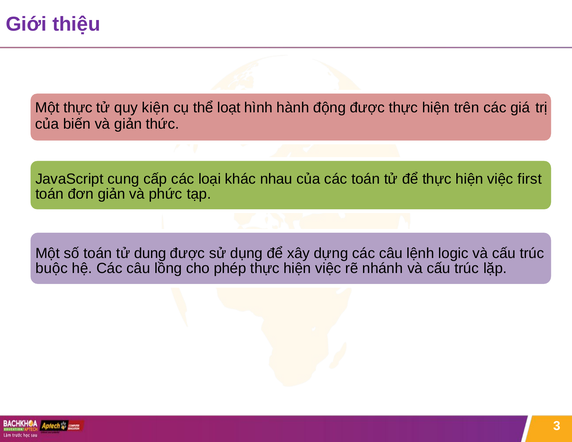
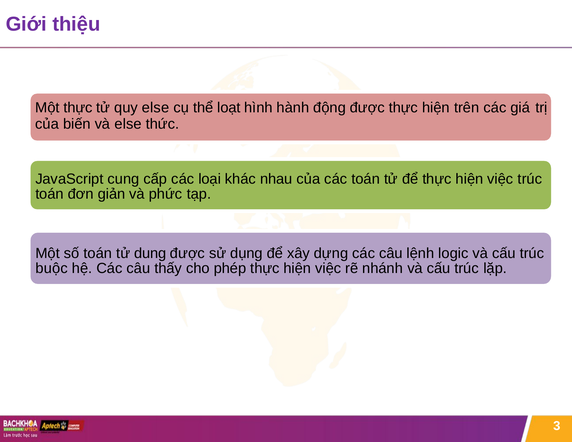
quy kiện: kiện -> else (156, 108)
và giản: giản -> else (128, 124)
việc first: first -> trúc (530, 179)
lồng: lồng -> thấy (168, 268)
